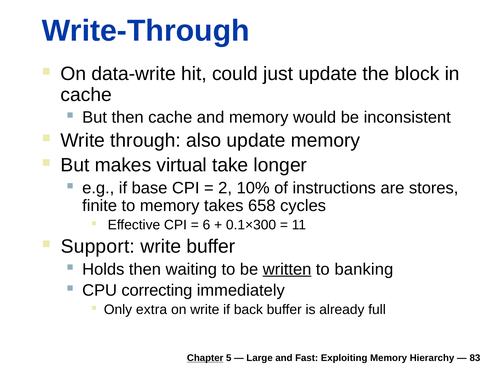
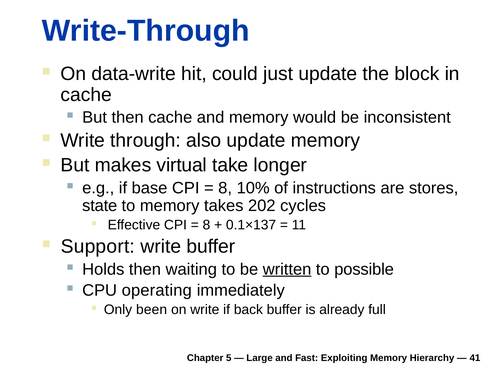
2: 2 -> 8 (225, 188)
finite: finite -> state (100, 205)
658: 658 -> 202 (262, 205)
6: 6 -> 8 (206, 224)
0.1×300: 0.1×300 -> 0.1×137 (251, 224)
banking: banking -> possible (364, 269)
correcting: correcting -> operating (157, 290)
extra: extra -> been (152, 309)
Chapter underline: present -> none (205, 357)
83: 83 -> 41 (475, 357)
